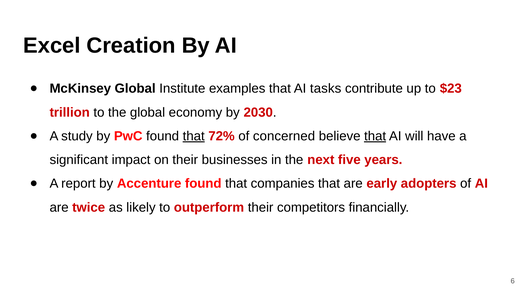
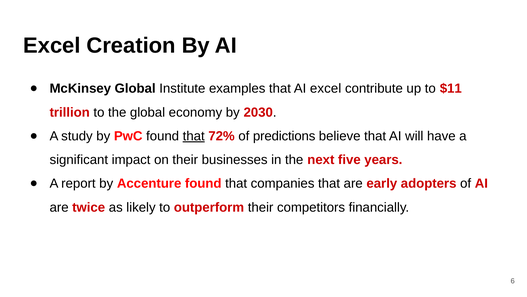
AI tasks: tasks -> excel (326, 88)
$23: $23 -> $11 (451, 88)
concerned: concerned -> predictions (284, 136)
that underline: present -> none (375, 136)
